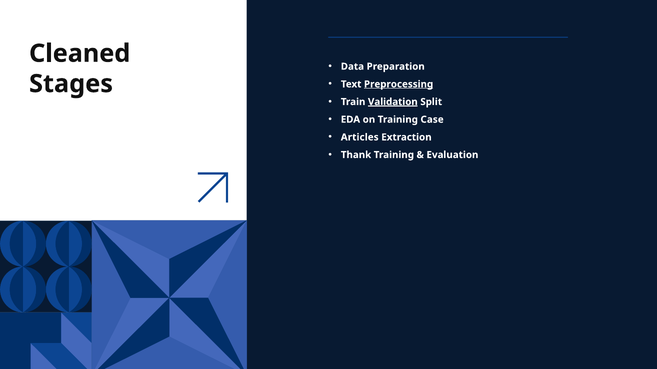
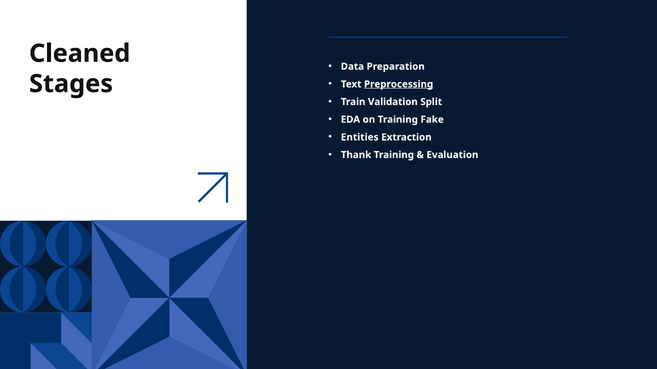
Validation underline: present -> none (393, 102)
Case: Case -> Fake (432, 120)
Articles: Articles -> Entities (360, 137)
